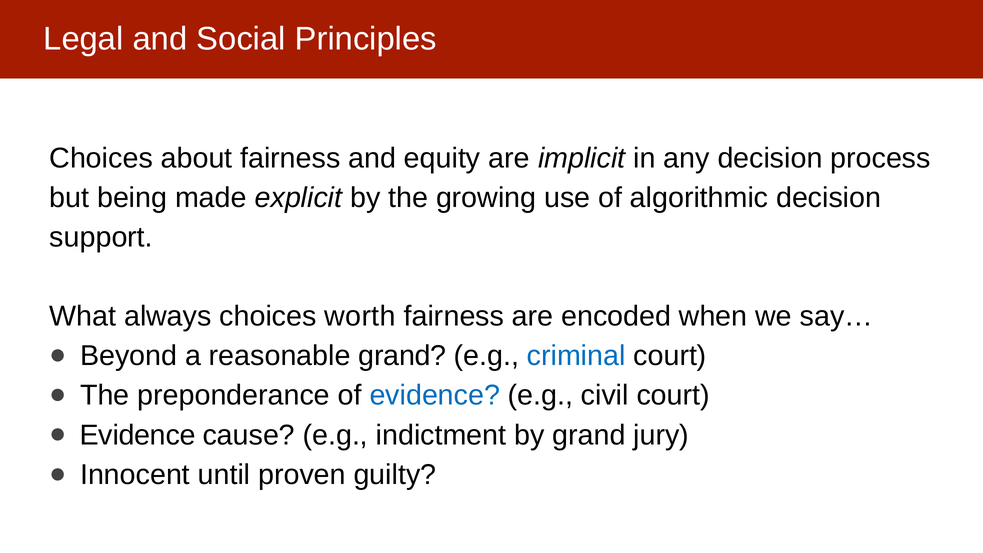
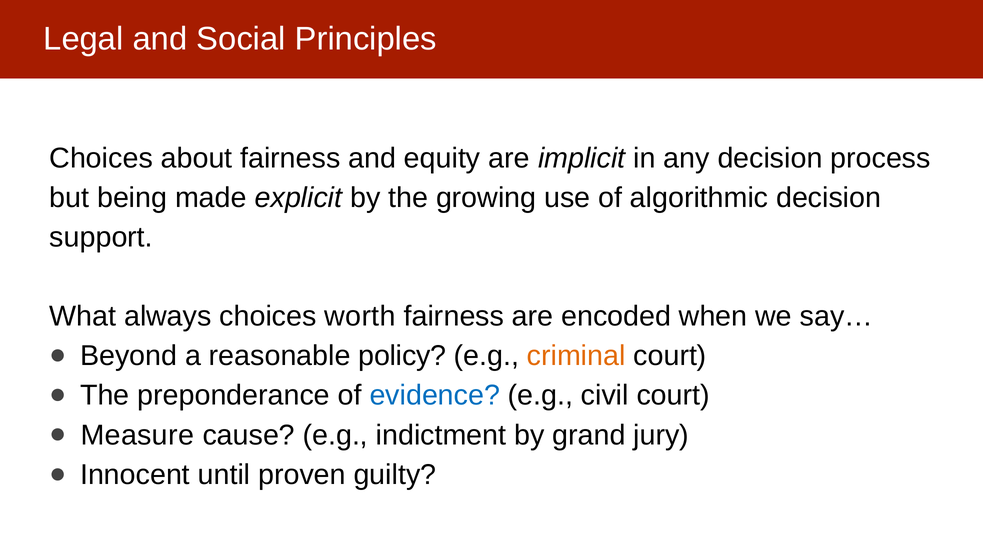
reasonable grand: grand -> policy (402, 356)
criminal colour: blue -> orange (576, 356)
Evidence: Evidence -> Measure (137, 435)
